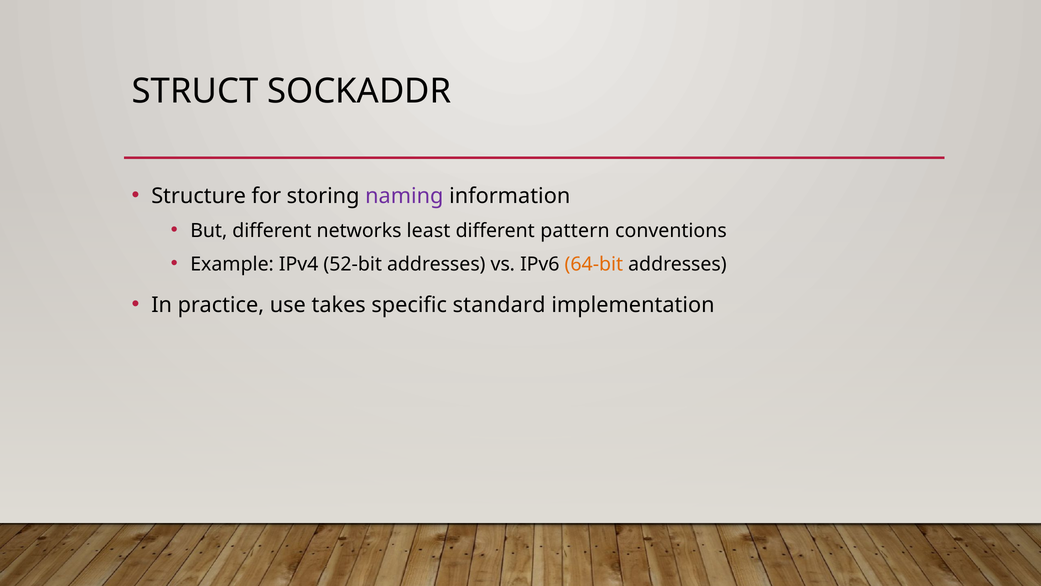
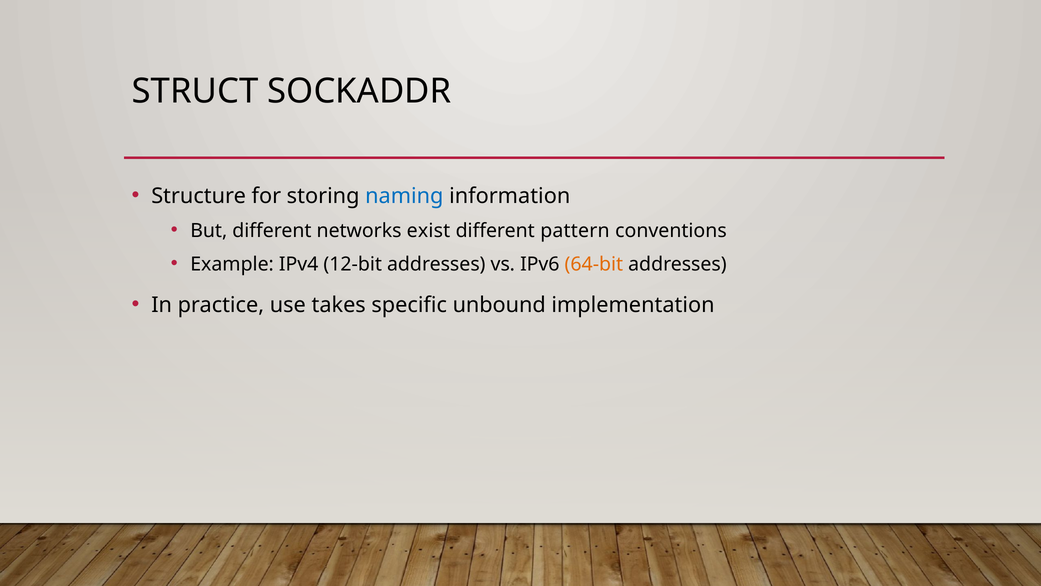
naming colour: purple -> blue (404, 196)
least: least -> exist (428, 230)
52-bit: 52-bit -> 12-bit (353, 264)
standard: standard -> unbound (499, 305)
